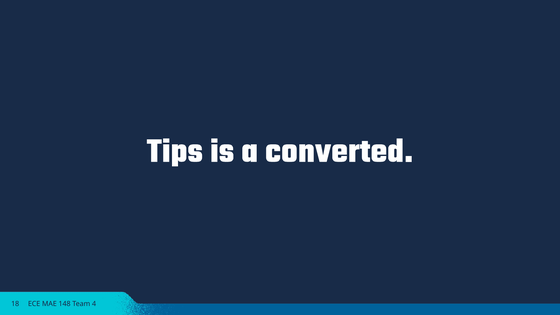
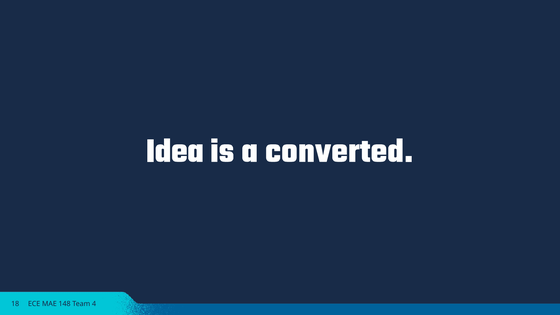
Tips: Tips -> Idea (175, 150)
